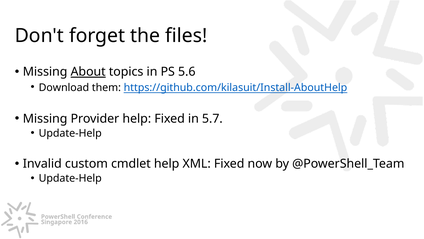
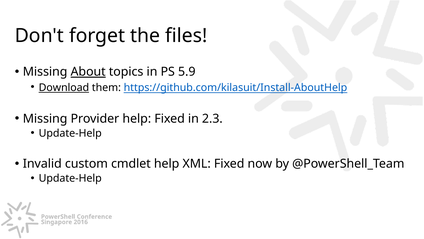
5.6: 5.6 -> 5.9 (187, 72)
Download underline: none -> present (64, 88)
5.7: 5.7 -> 2.3 (212, 118)
